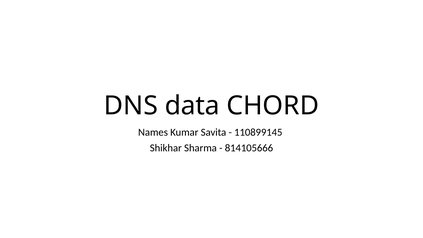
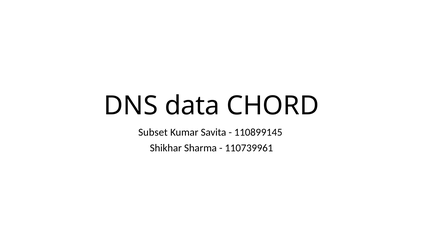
Names: Names -> Subset (153, 132)
814105666: 814105666 -> 110739961 (249, 148)
